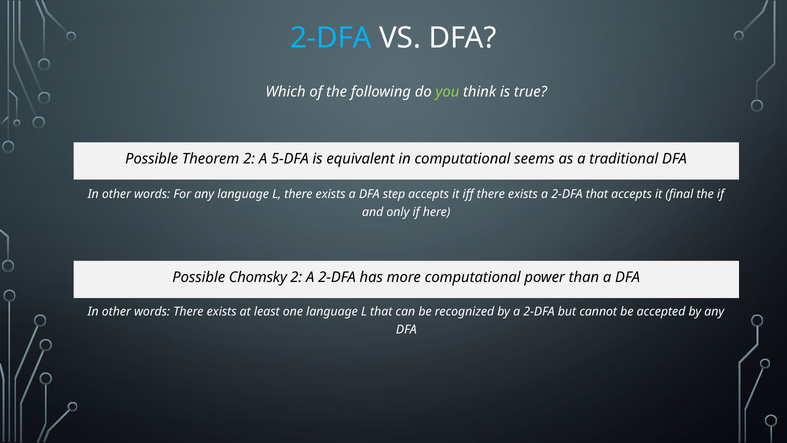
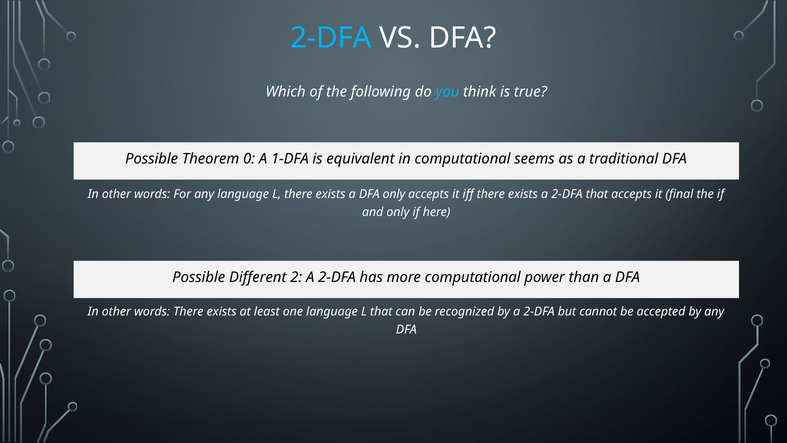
you colour: light green -> light blue (447, 92)
Theorem 2: 2 -> 0 (249, 159)
5-DFA: 5-DFA -> 1-DFA (290, 159)
DFA step: step -> only (394, 194)
Chomsky: Chomsky -> Different (258, 277)
